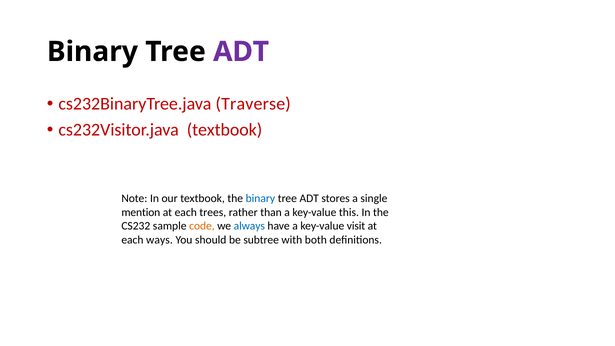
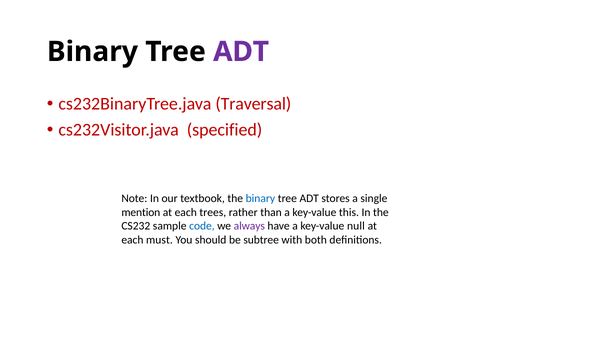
Traverse: Traverse -> Traversal (253, 104)
cs232Visitor.java textbook: textbook -> specified (225, 130)
code colour: orange -> blue (202, 226)
always colour: blue -> purple (249, 226)
visit: visit -> null (356, 226)
ways: ways -> must (159, 240)
